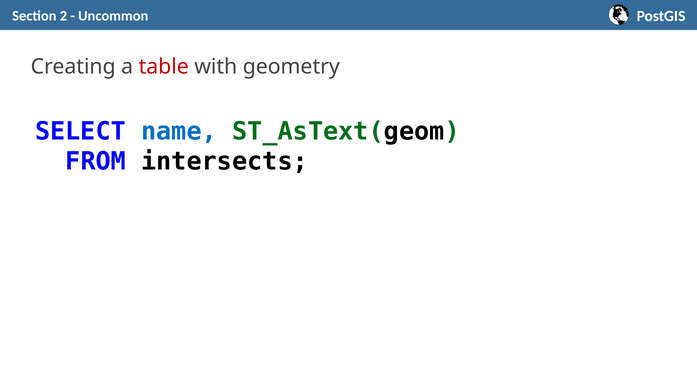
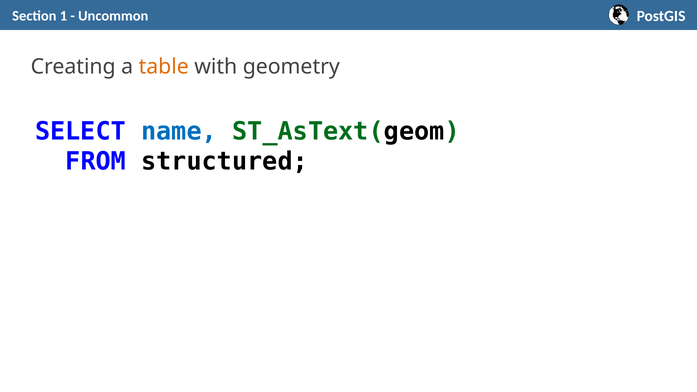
2: 2 -> 1 (64, 16)
table colour: red -> orange (164, 67)
intersects: intersects -> structured (225, 162)
